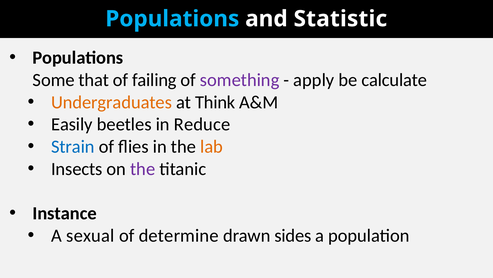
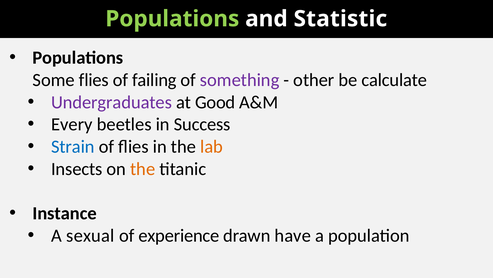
Populations colour: light blue -> light green (172, 19)
Some that: that -> flies (94, 80)
apply: apply -> other (314, 80)
Undergraduates colour: orange -> purple (112, 102)
Think: Think -> Good (215, 102)
Easily: Easily -> Every (72, 124)
Reduce: Reduce -> Success (202, 124)
the colour: purple -> orange (143, 169)
determine: determine -> experience (179, 235)
sides: sides -> have (293, 235)
